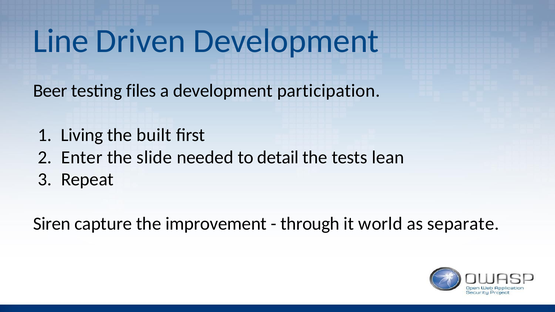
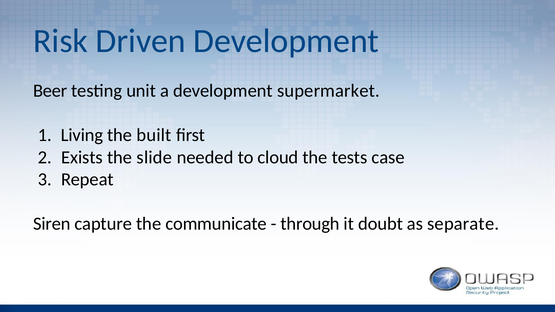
Line: Line -> Risk (61, 41)
files: files -> unit (141, 91)
participation: participation -> supermarket (329, 91)
Enter: Enter -> Exists (82, 157)
detail: detail -> cloud (278, 157)
lean: lean -> case (388, 157)
improvement: improvement -> communicate (216, 224)
world: world -> doubt (380, 224)
